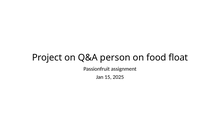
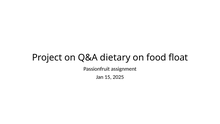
person: person -> dietary (115, 57)
